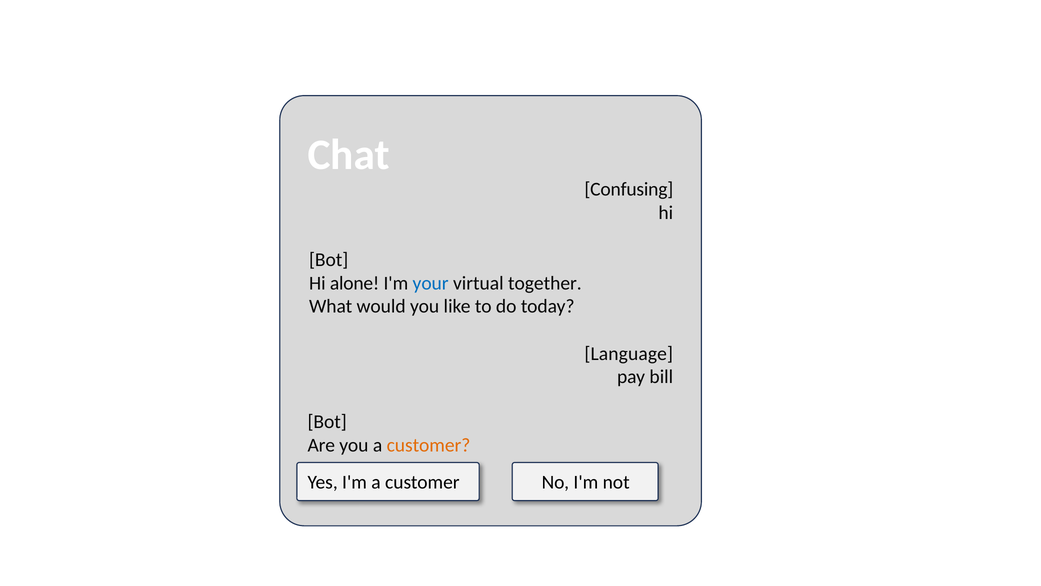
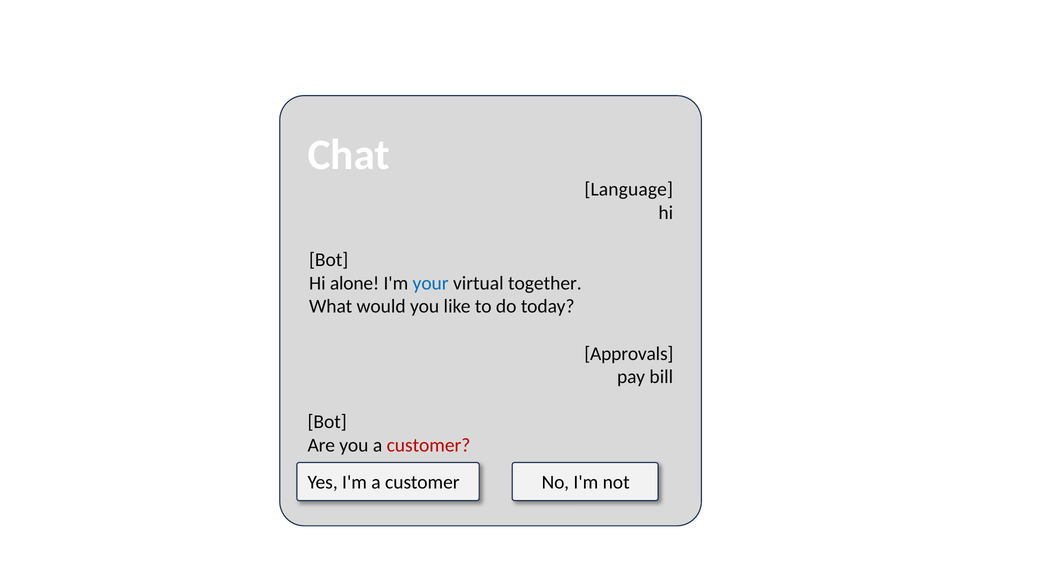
Confusing: Confusing -> Language (629, 189)
Language: Language -> Approvals (629, 353)
customer colour: orange -> red (428, 445)
